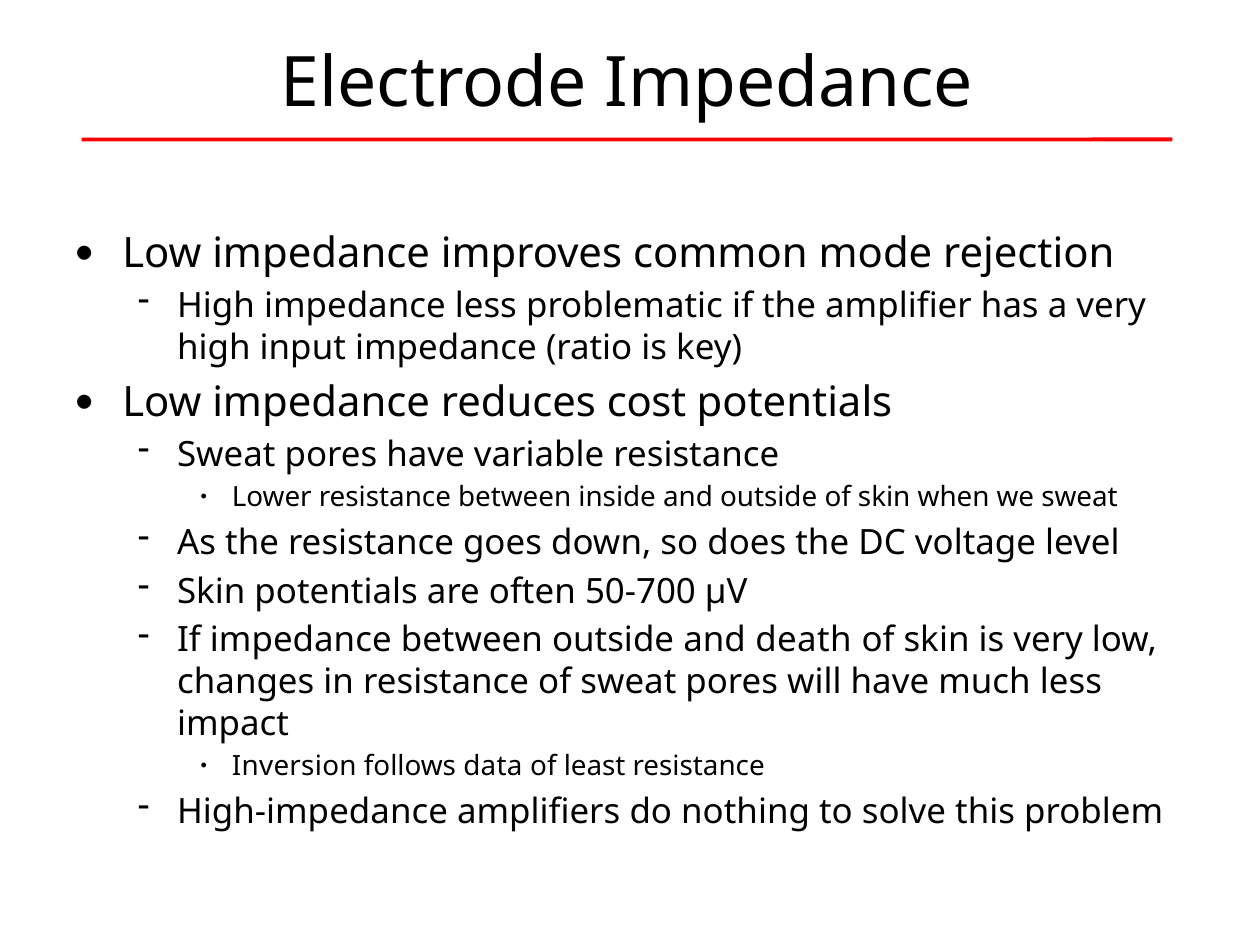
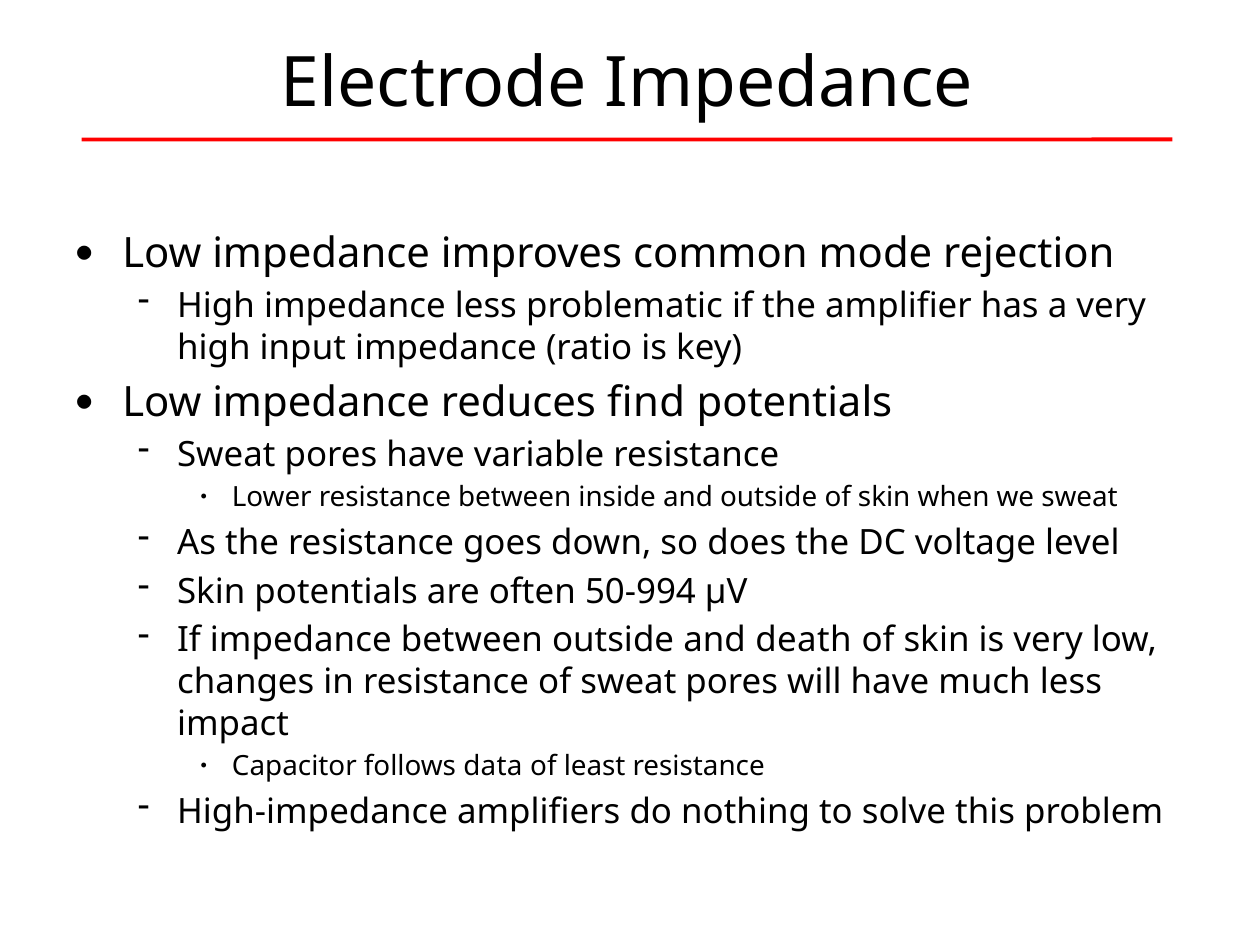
cost: cost -> find (646, 403)
50-700: 50-700 -> 50-994 (640, 592)
Inversion: Inversion -> Capacitor (294, 767)
